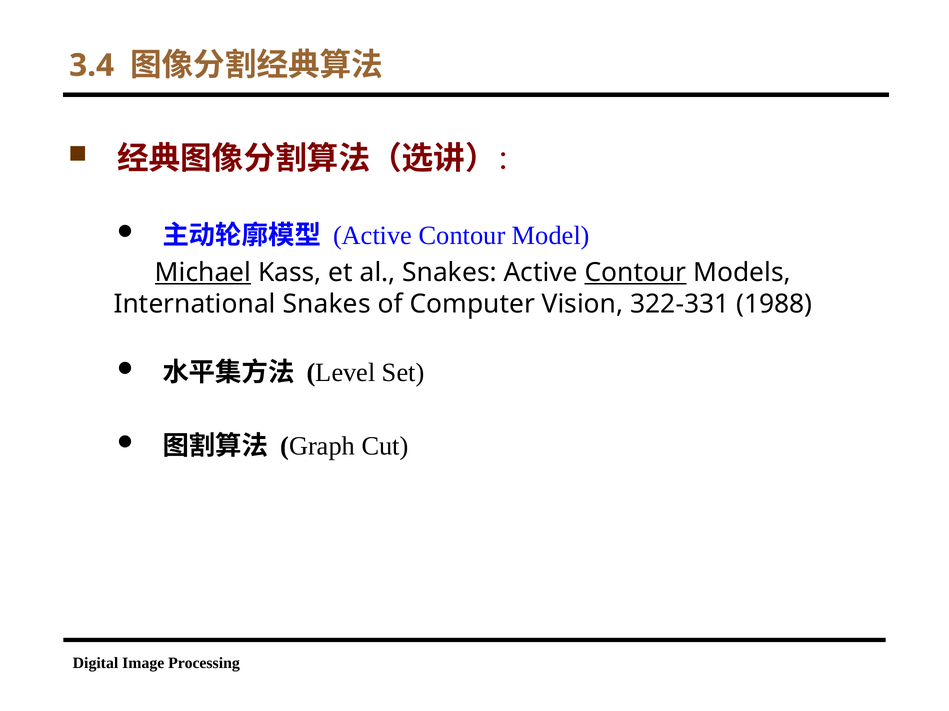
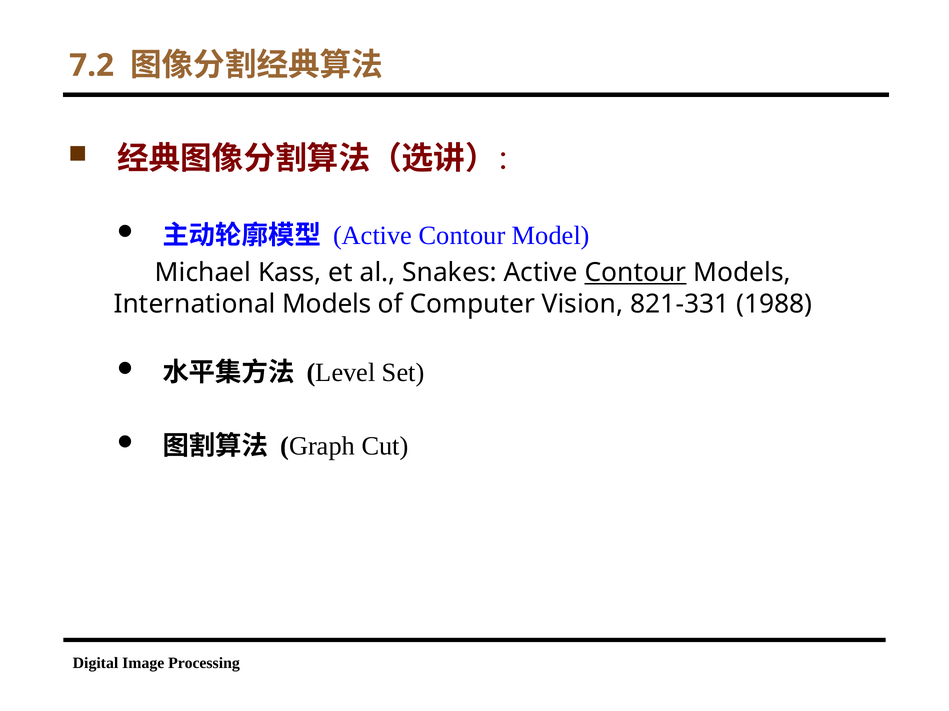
3.4: 3.4 -> 7.2 (92, 65)
Michael underline: present -> none (203, 273)
International Snakes: Snakes -> Models (327, 304)
322-331: 322-331 -> 821-331 (680, 304)
